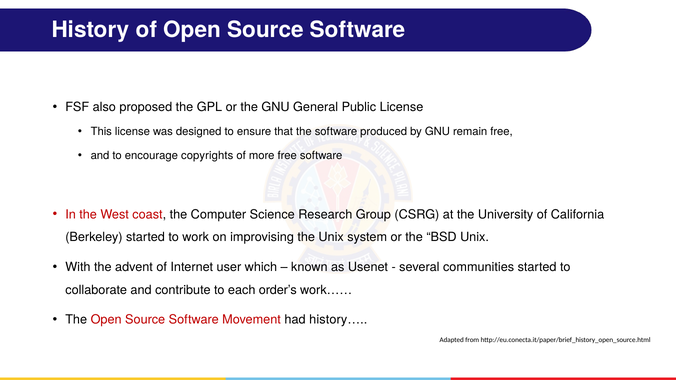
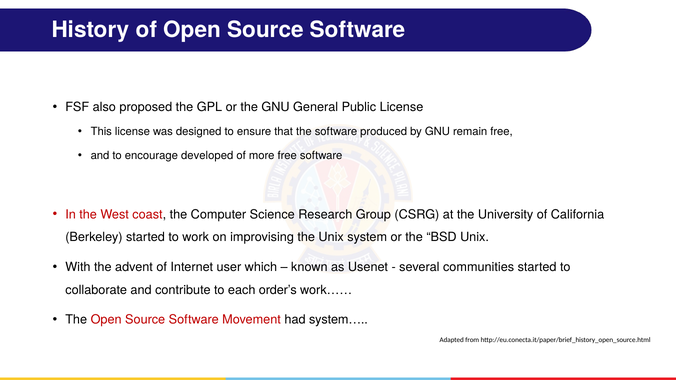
copyrights: copyrights -> developed (207, 156)
history…: history… -> system… (338, 320)
